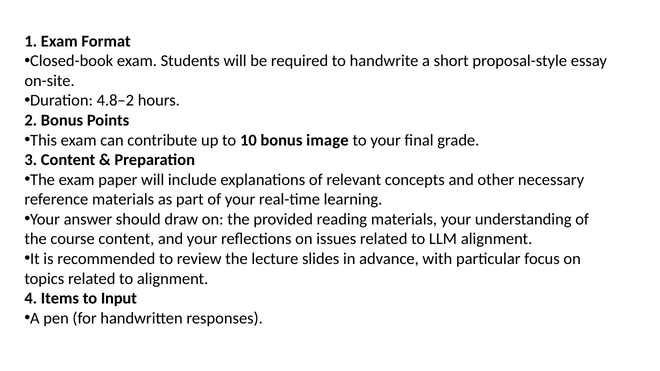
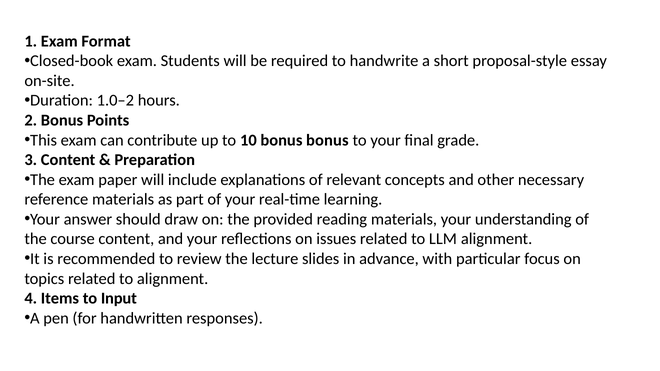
4.8–2: 4.8–2 -> 1.0–2 (115, 101)
bonus image: image -> bonus (327, 140)
